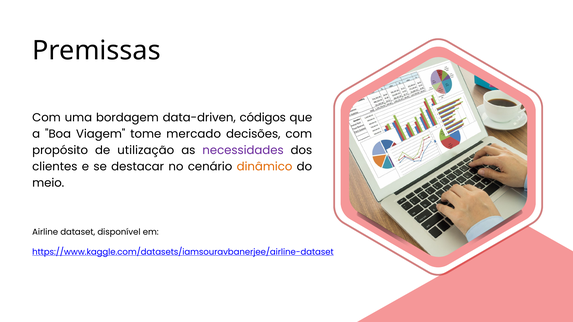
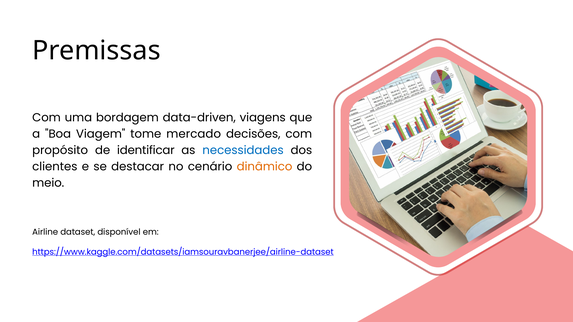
códigos: códigos -> viagens (263, 118)
utilização: utilização -> identificar (146, 151)
necessidades colour: purple -> blue (243, 151)
